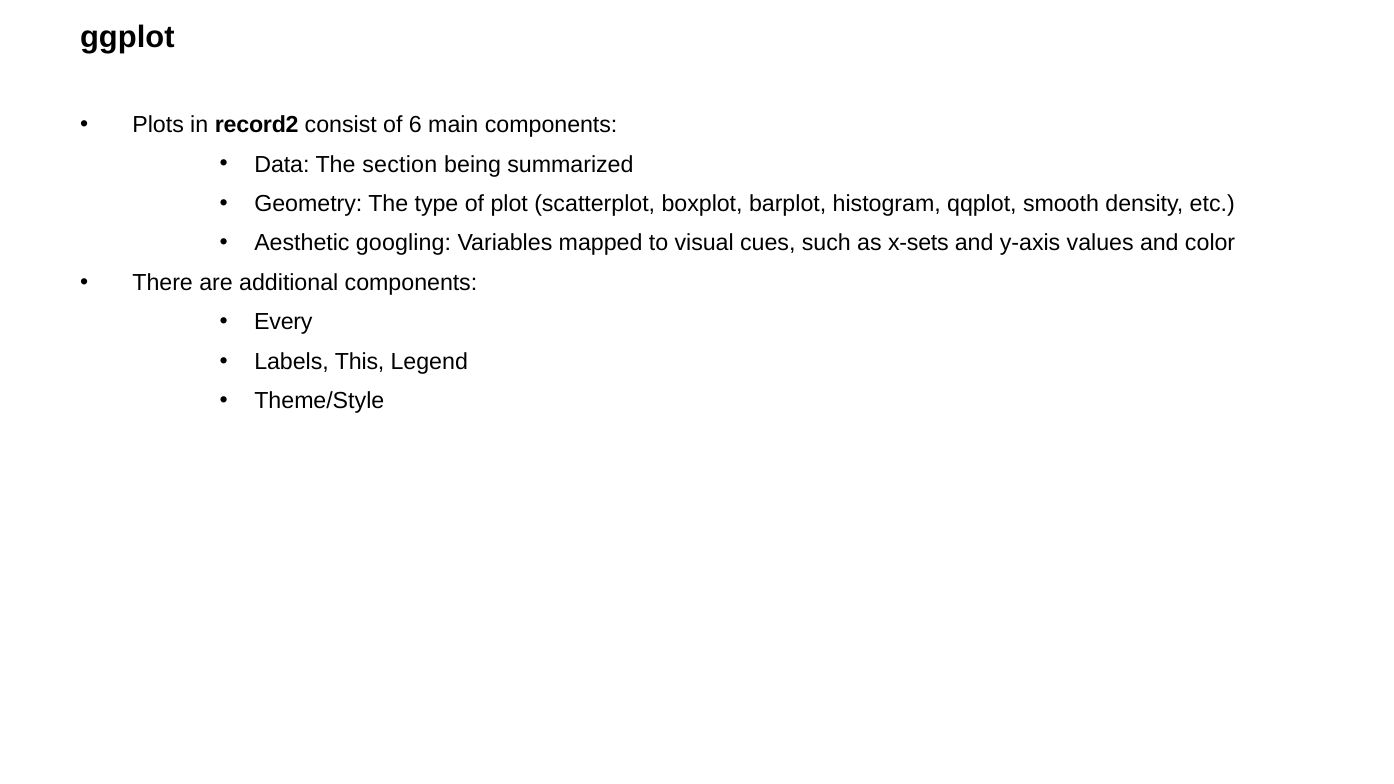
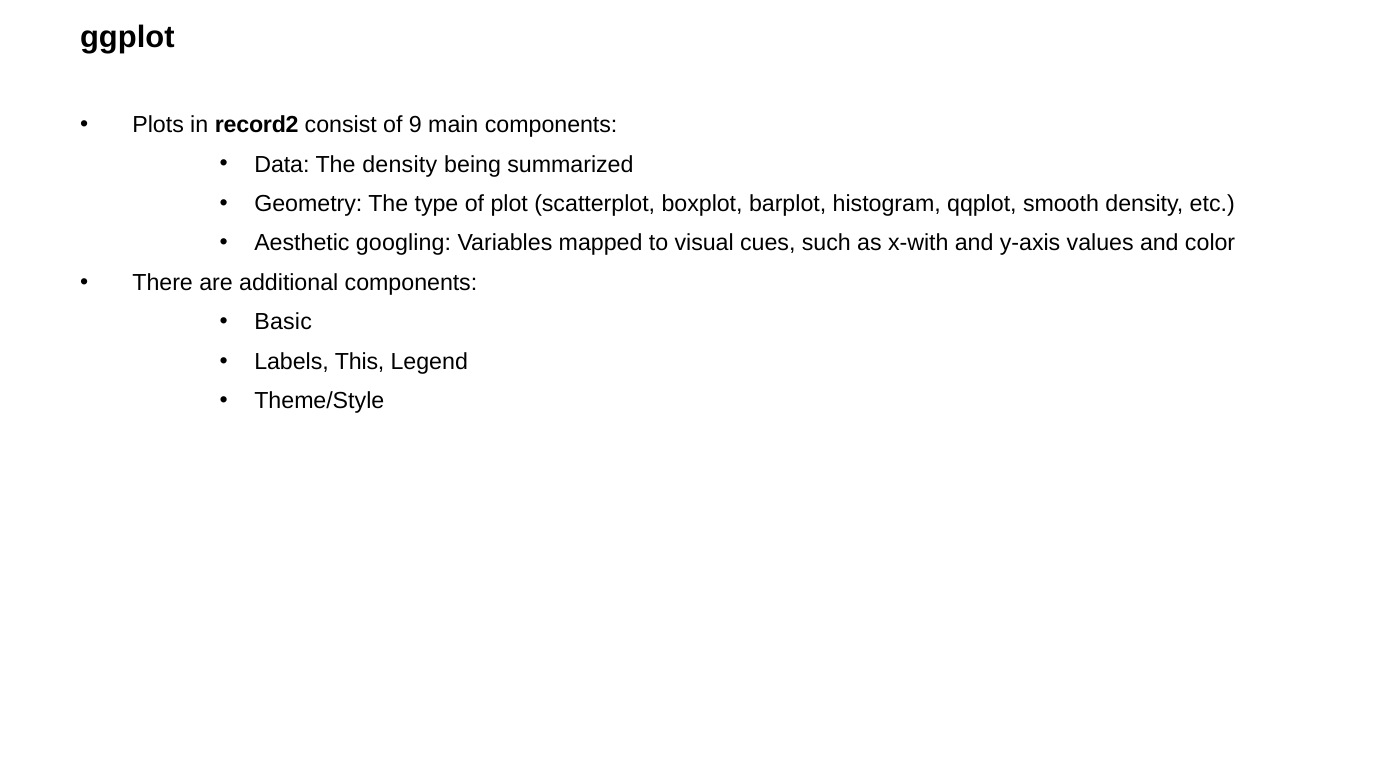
6: 6 -> 9 (415, 125)
The section: section -> density (400, 164)
x-sets: x-sets -> x-with (918, 243)
Every: Every -> Basic (283, 322)
